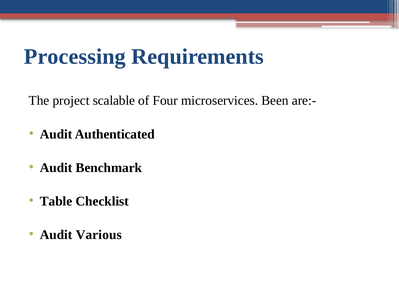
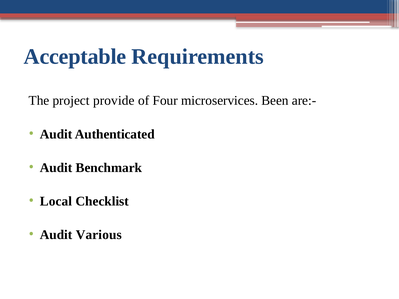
Processing: Processing -> Acceptable (75, 57)
scalable: scalable -> provide (114, 101)
Table: Table -> Local (56, 201)
